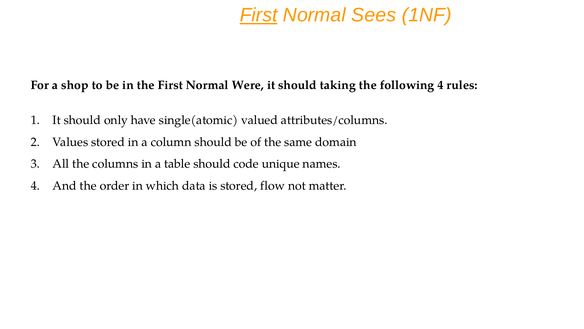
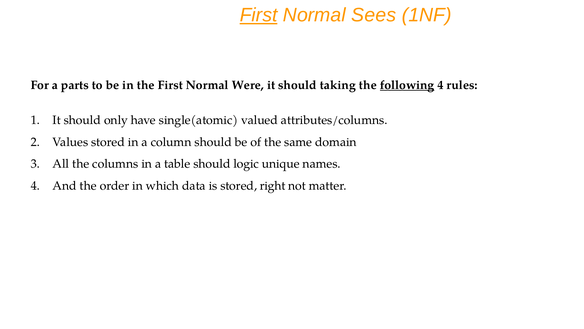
shop: shop -> parts (75, 85)
following underline: none -> present (407, 85)
code: code -> logic (246, 164)
flow: flow -> right (273, 186)
